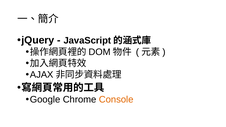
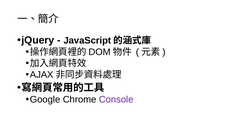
Console colour: orange -> purple (116, 100)
